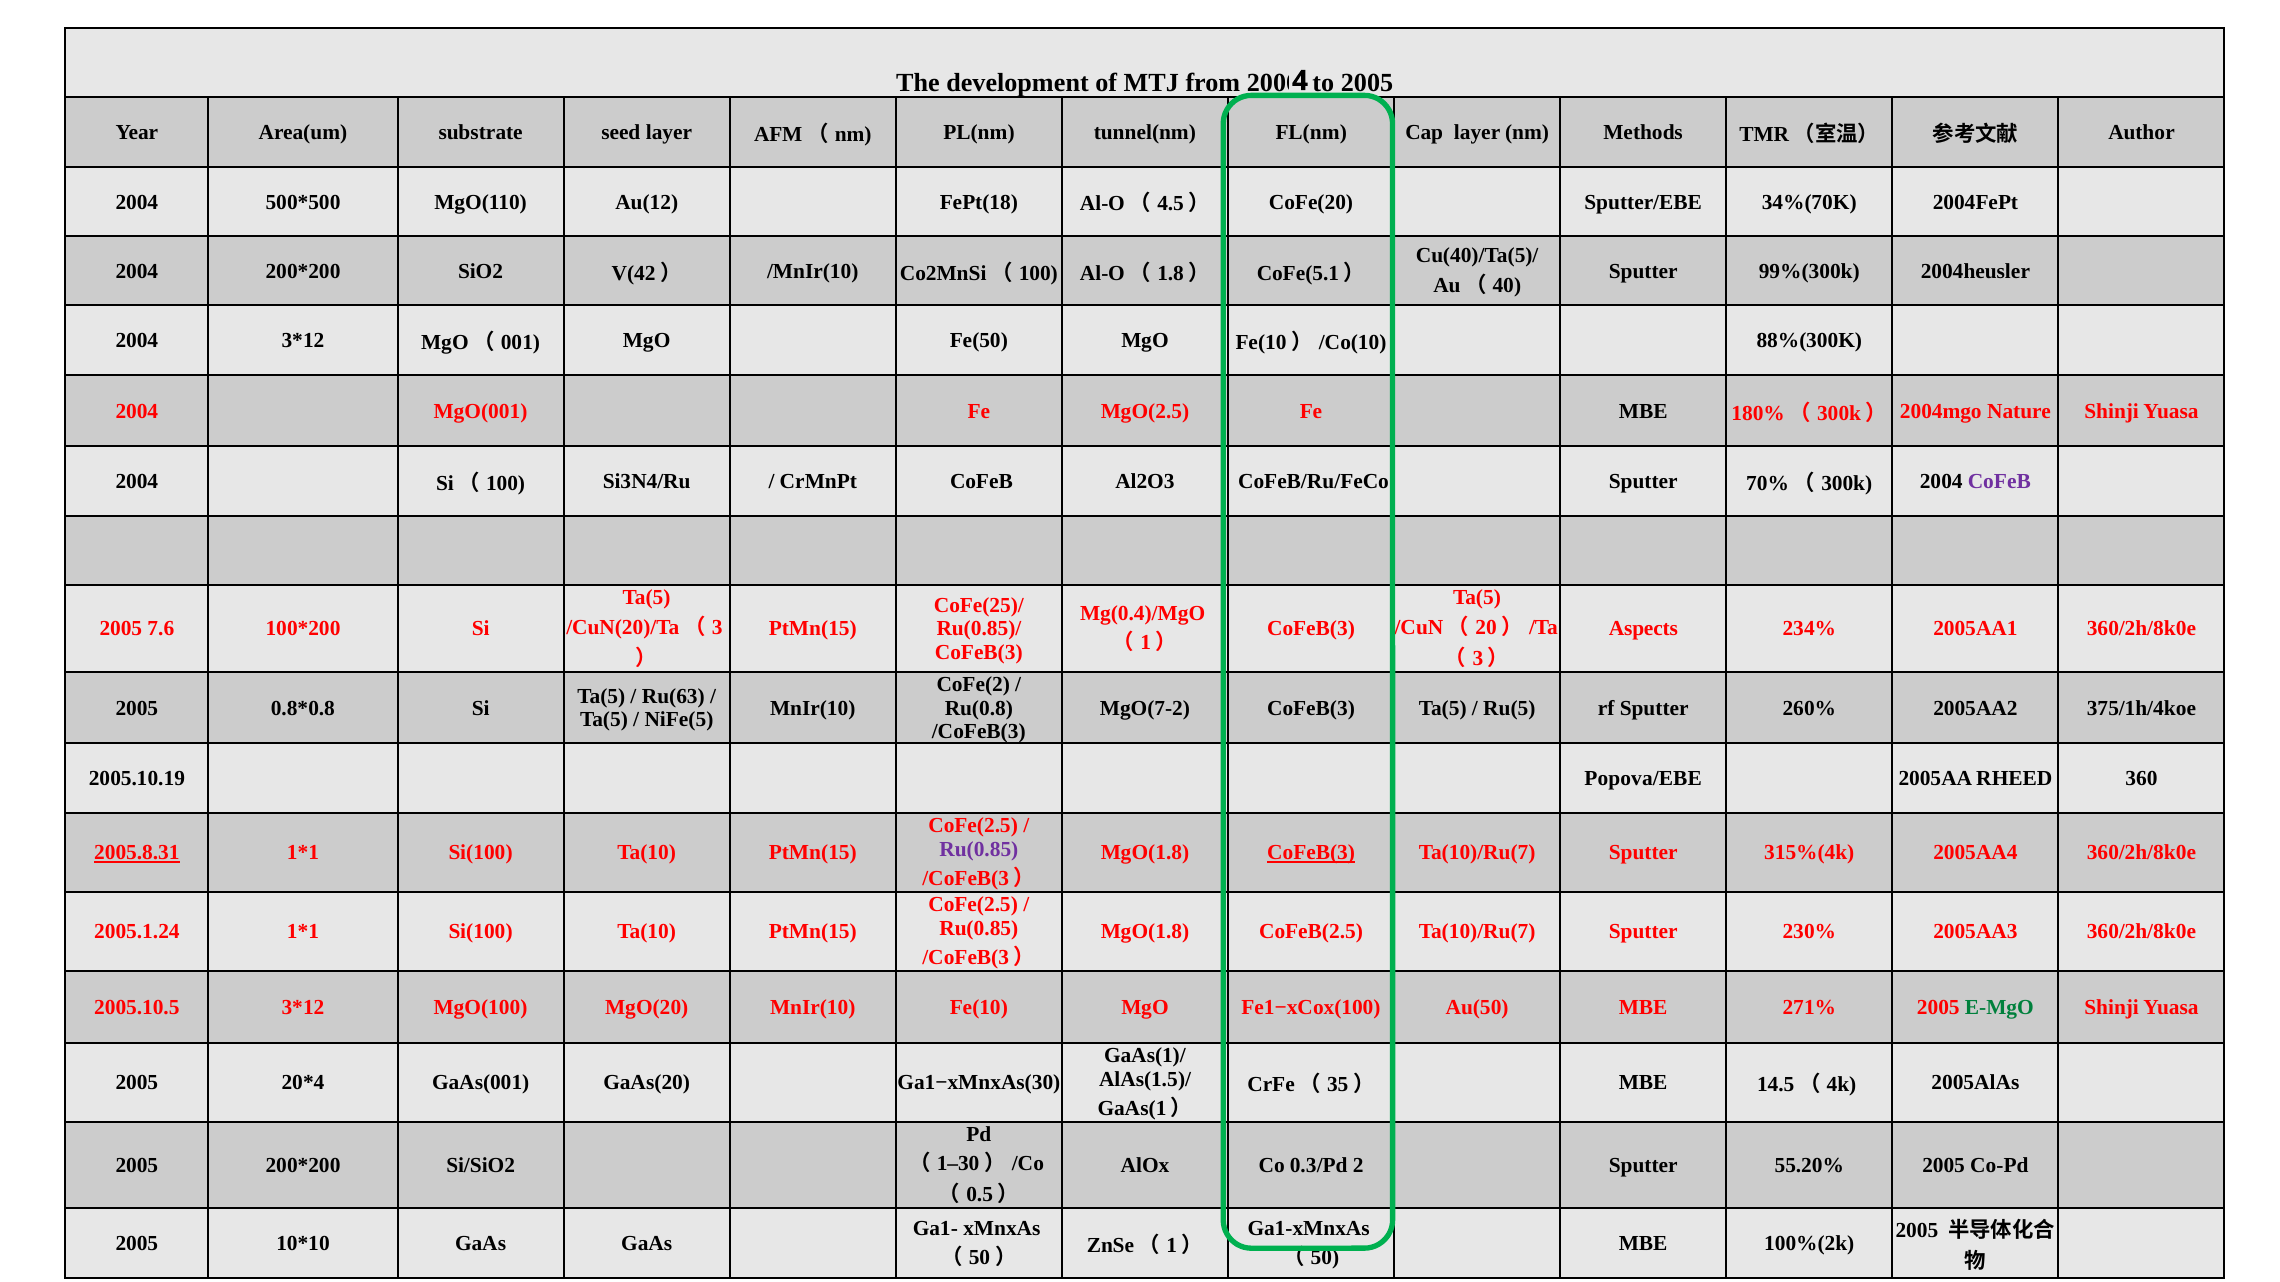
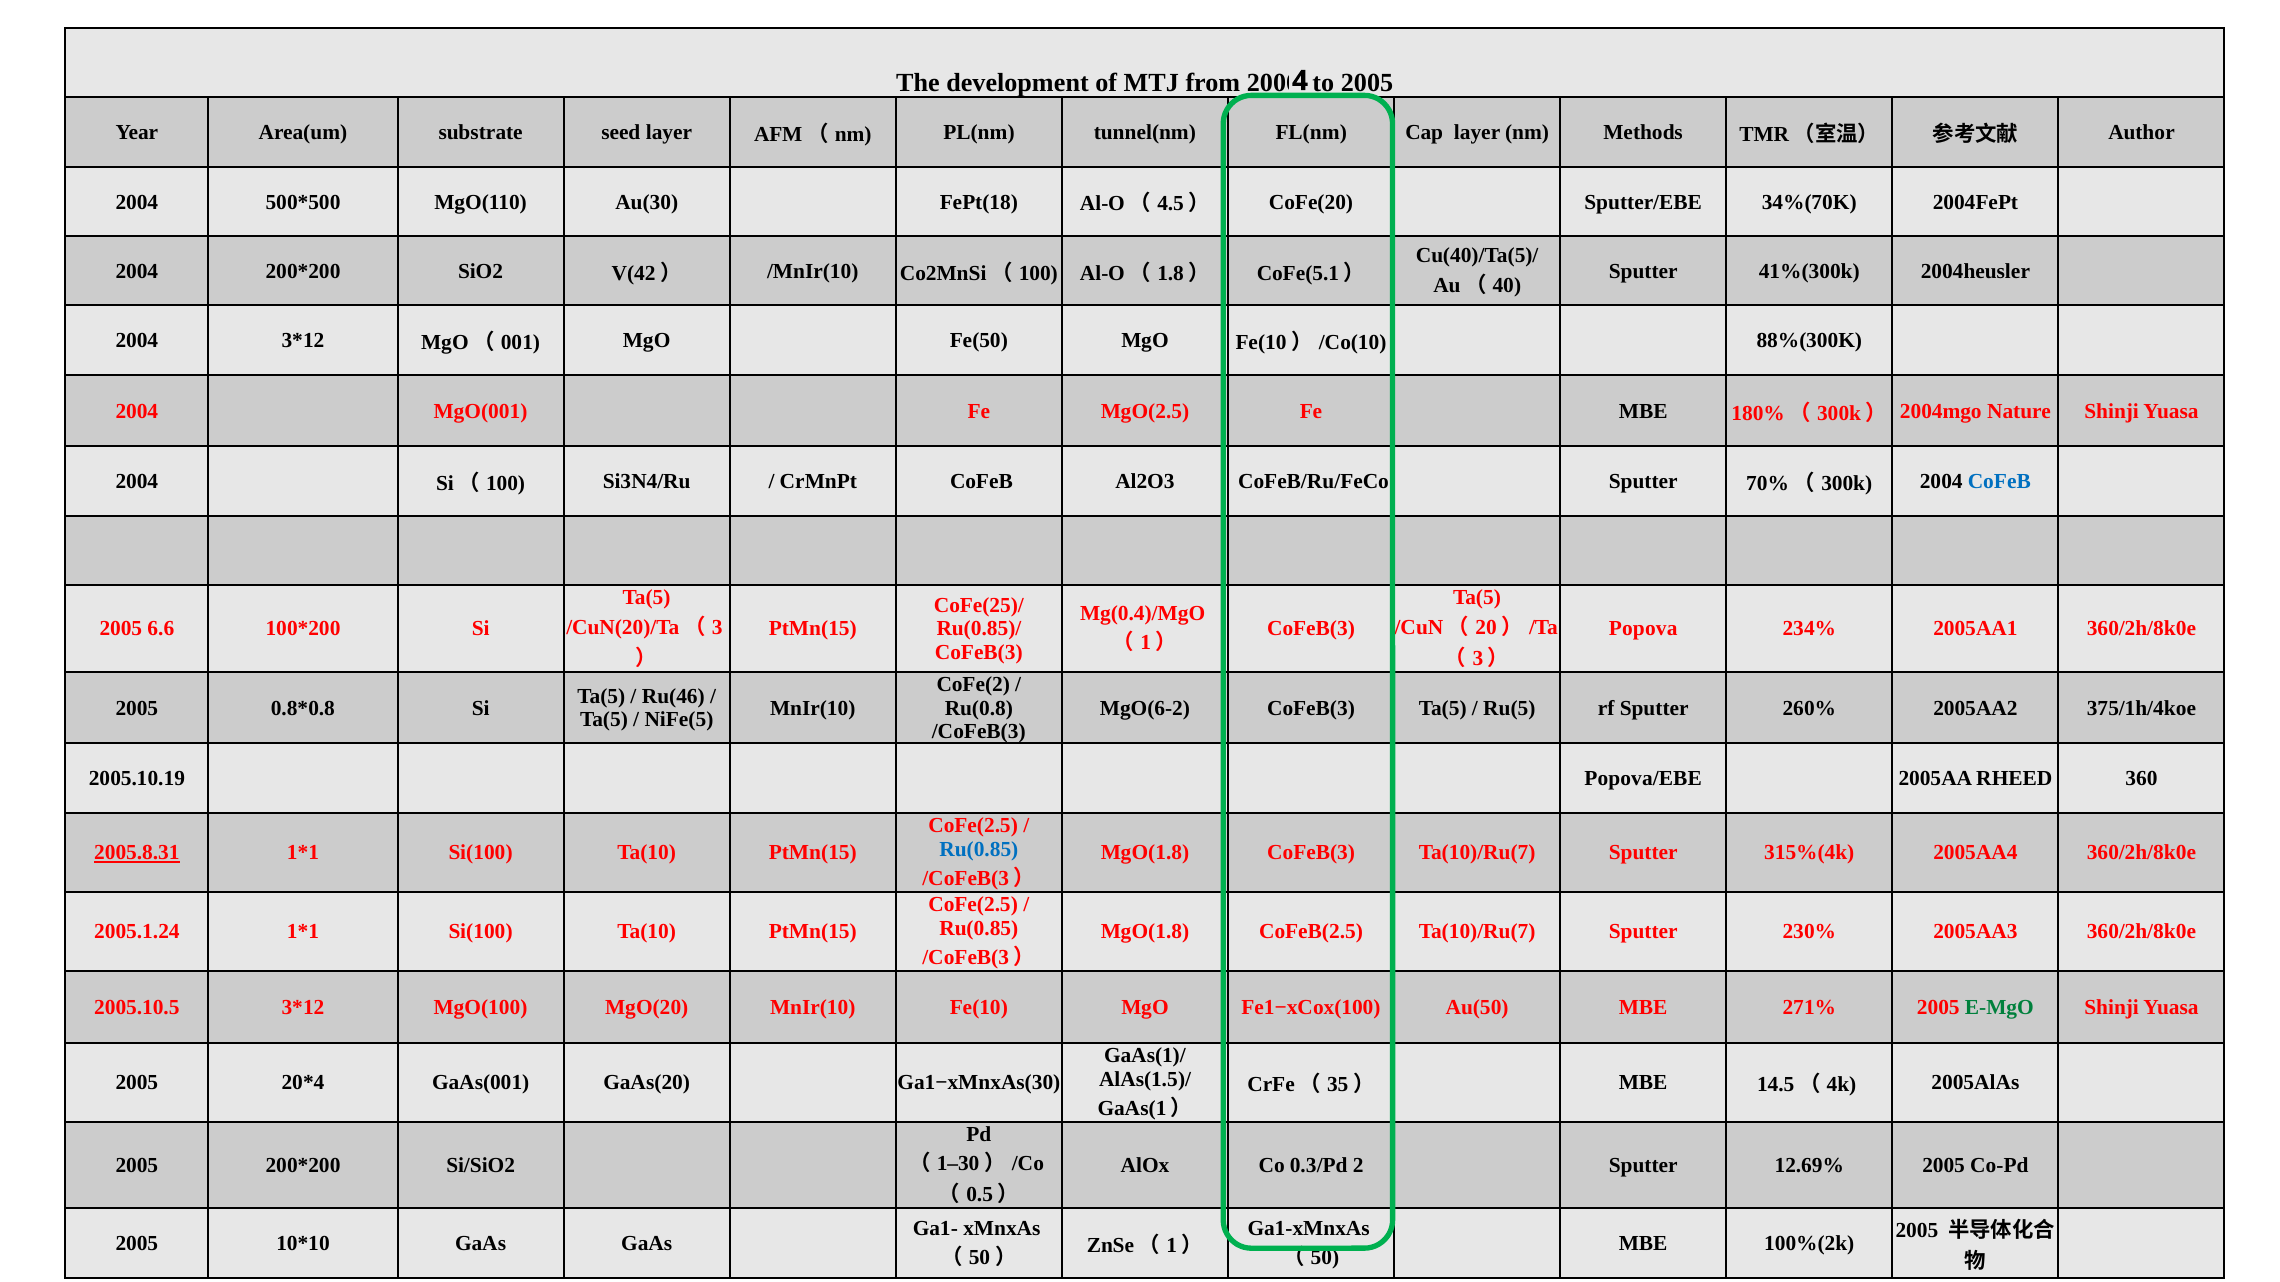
Au(12: Au(12 -> Au(30 (647, 202)
99%(300k: 99%(300k -> 41%(300k (1809, 271)
CoFeB colour: purple -> blue (1999, 482)
7.6: 7.6 -> 6.6 (161, 629)
Aspects: Aspects -> Popova (1643, 629)
Ru(63: Ru(63 -> Ru(46 (673, 696)
MgO(7-2: MgO(7-2 -> MgO(6-2 (1145, 708)
Ru(0.85 colour: purple -> blue (979, 849)
CoFeB(3 underline: present -> none (1311, 853)
55.20%: 55.20% -> 12.69% (1809, 1166)
